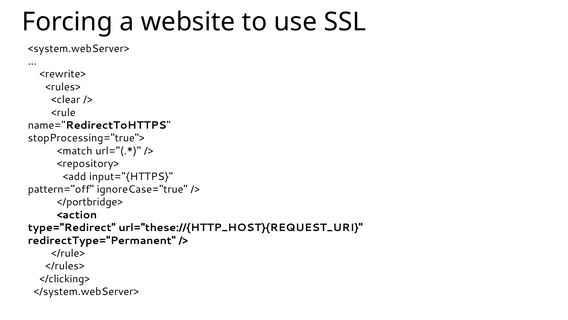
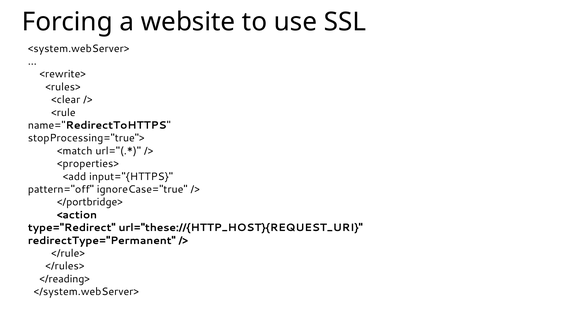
<repository>: <repository> -> <properties> (88, 163)
</clicking>: </clicking> -> </reading> (65, 278)
